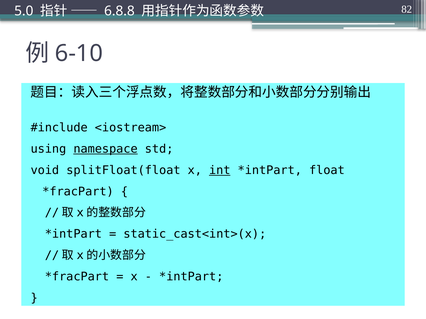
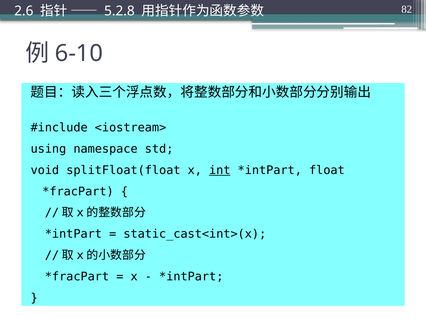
5.0: 5.0 -> 2.6 (24, 11)
6.8.8: 6.8.8 -> 5.2.8 (119, 11)
namespace underline: present -> none (106, 149)
